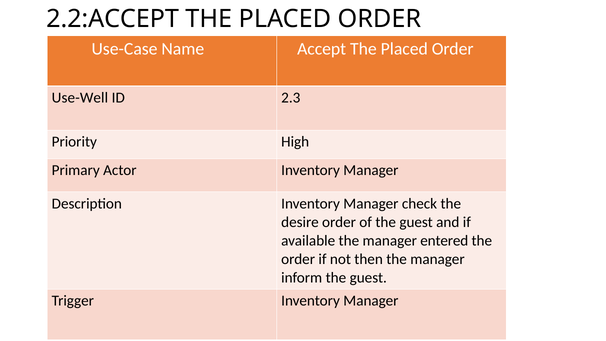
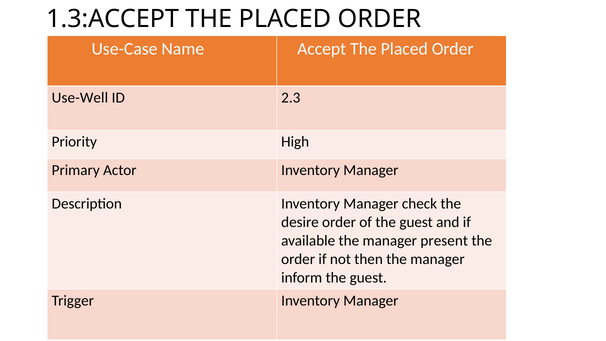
2.2:ACCEPT: 2.2:ACCEPT -> 1.3:ACCEPT (113, 19)
entered: entered -> present (444, 240)
